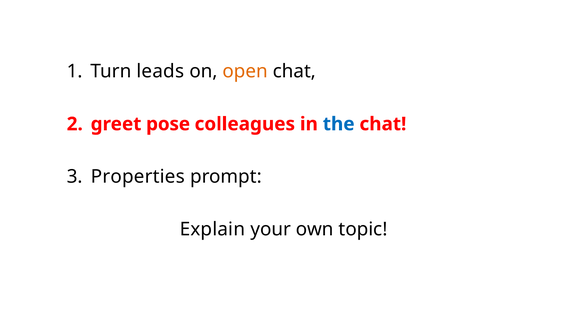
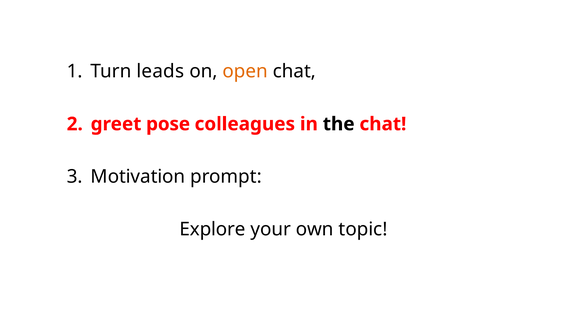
the colour: blue -> black (339, 124)
Properties: Properties -> Motivation (138, 177)
Explain: Explain -> Explore (213, 229)
